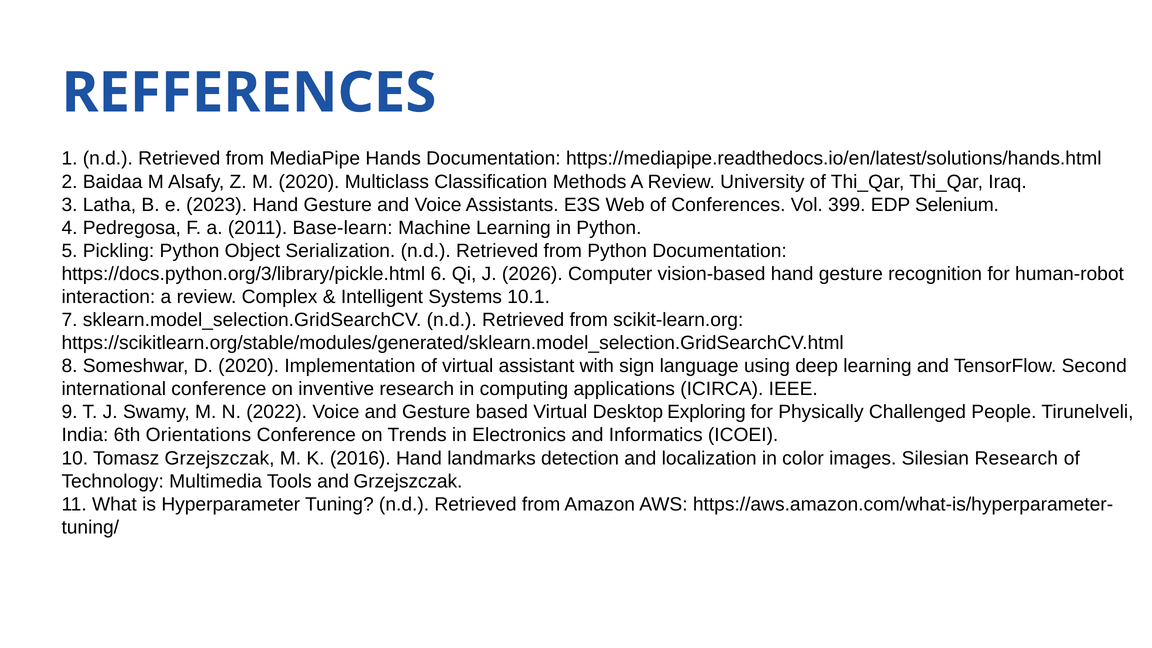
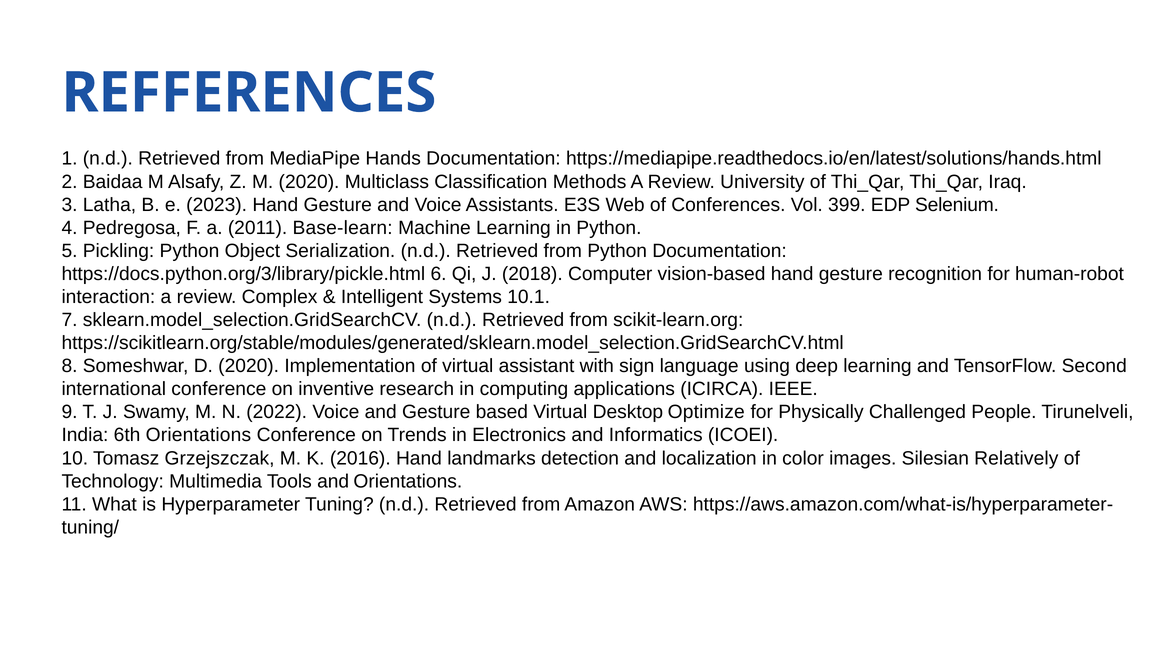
2026: 2026 -> 2018 (532, 274)
Exploring: Exploring -> Optimize (706, 412)
Silesian Research: Research -> Relatively (1016, 458)
and Grzejszczak: Grzejszczak -> Orientations (408, 481)
